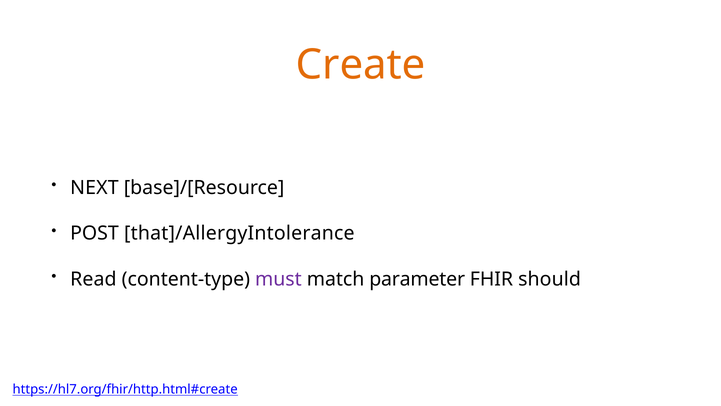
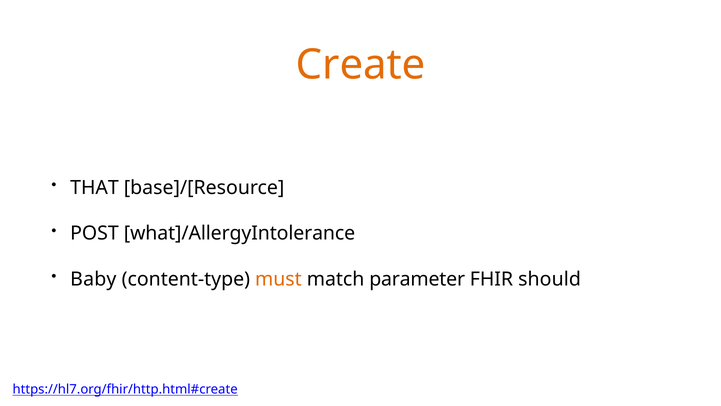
NEXT: NEXT -> THAT (95, 188)
that]/AllergyIntolerance: that]/AllergyIntolerance -> what]/AllergyIntolerance (240, 233)
Read: Read -> Baby (93, 279)
must colour: purple -> orange (278, 279)
